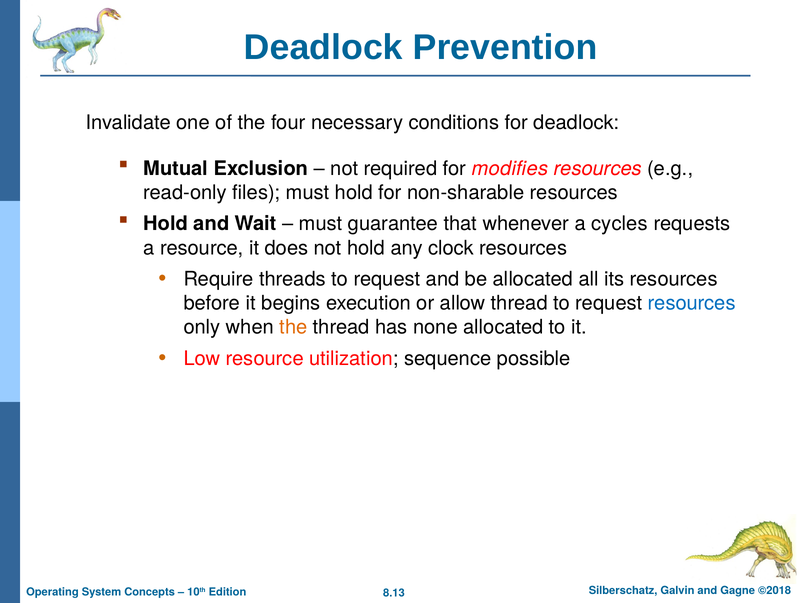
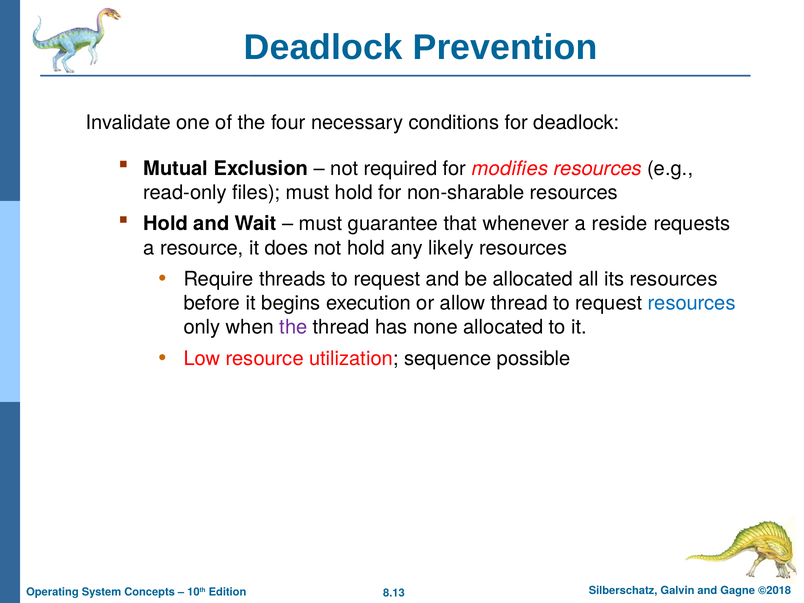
cycles: cycles -> reside (620, 224)
clock: clock -> likely (451, 248)
the colour: orange -> purple (293, 327)
